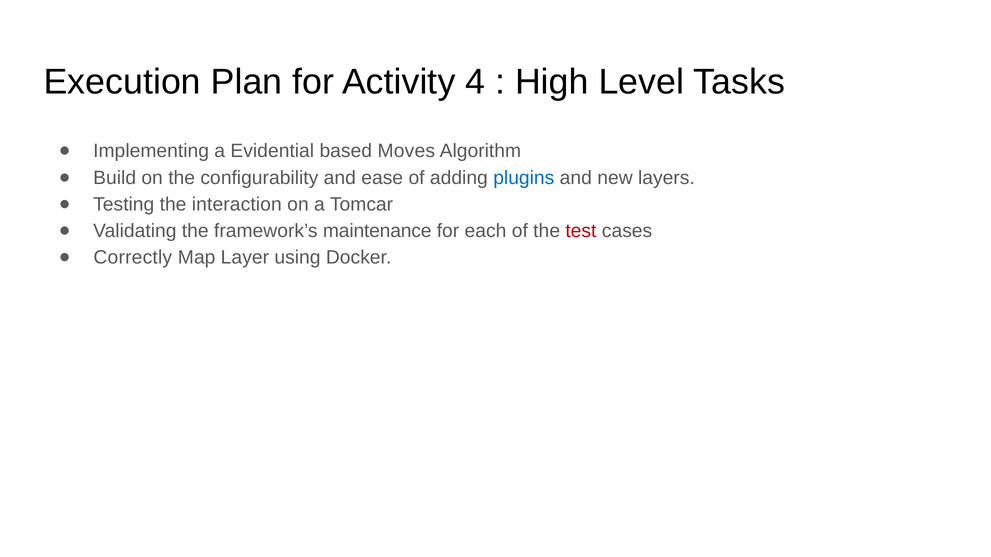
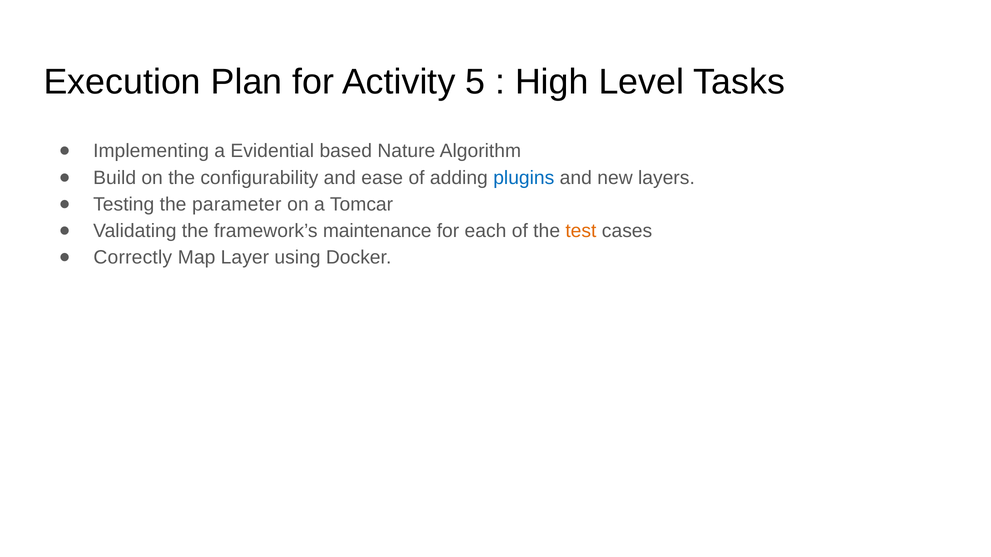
4: 4 -> 5 (475, 82)
Moves: Moves -> Nature (406, 151)
interaction: interaction -> parameter (237, 205)
test colour: red -> orange (581, 231)
